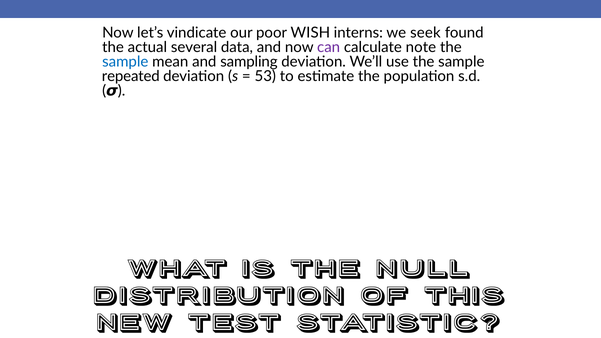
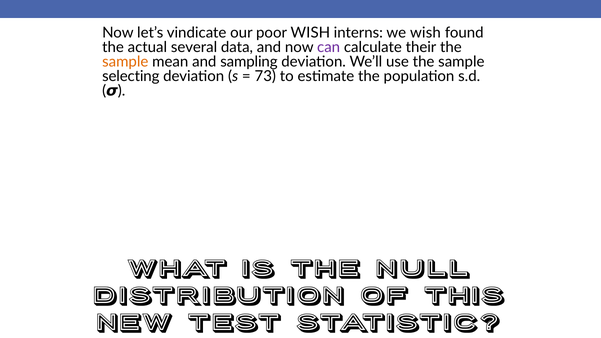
we seek: seek -> wish (425, 33)
note: note -> their (421, 47)
sample colour: blue -> orange (125, 62)
repeated: repeated -> selecting (131, 76)
53: 53 -> 73 (265, 76)
